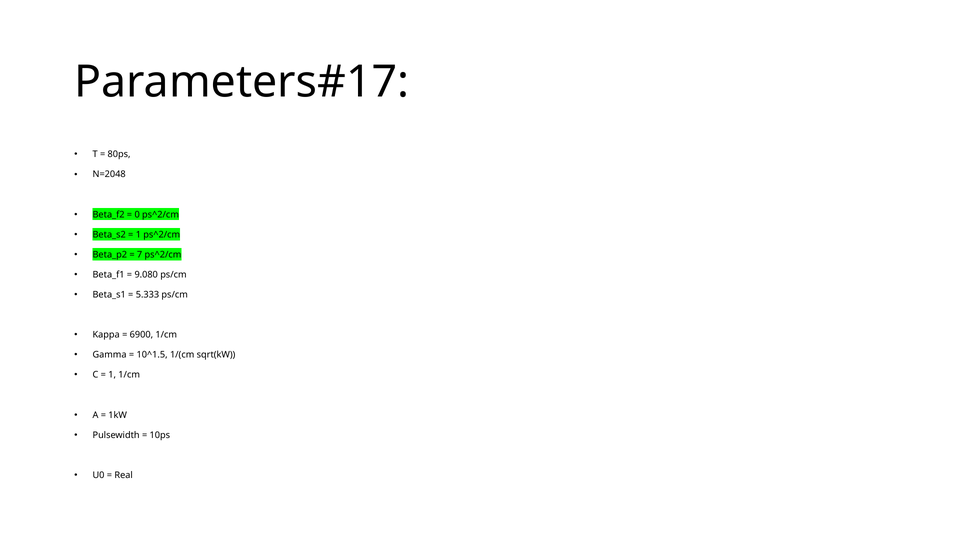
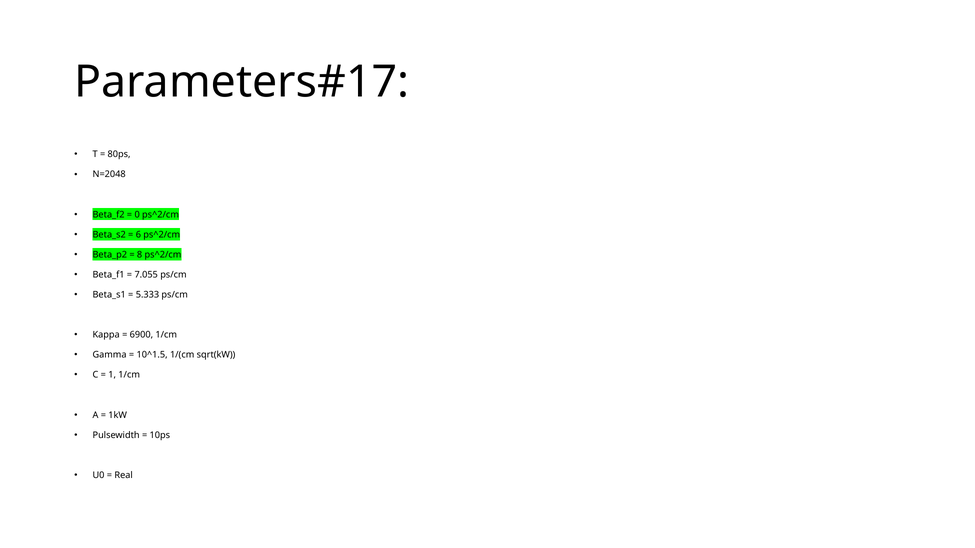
1: 1 -> 6 (138, 235)
7: 7 -> 8 (140, 255)
9.080: 9.080 -> 7.055 (146, 275)
